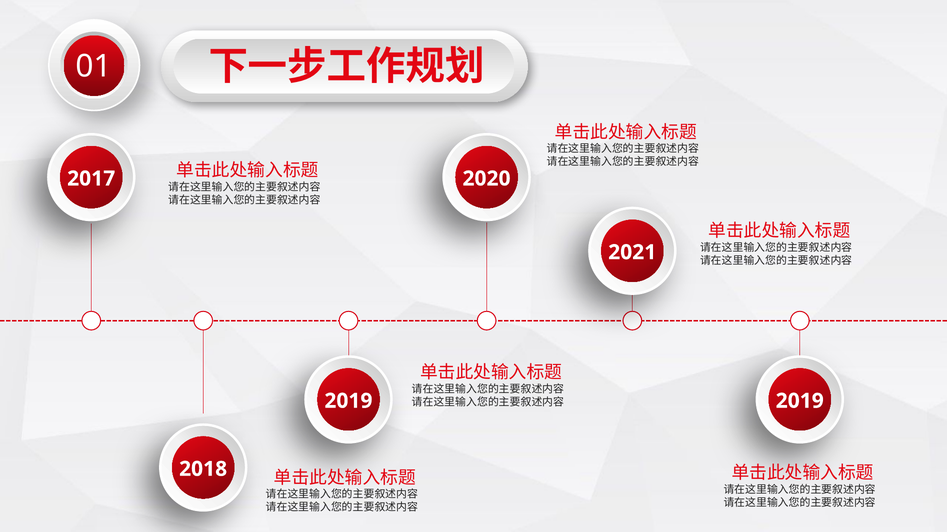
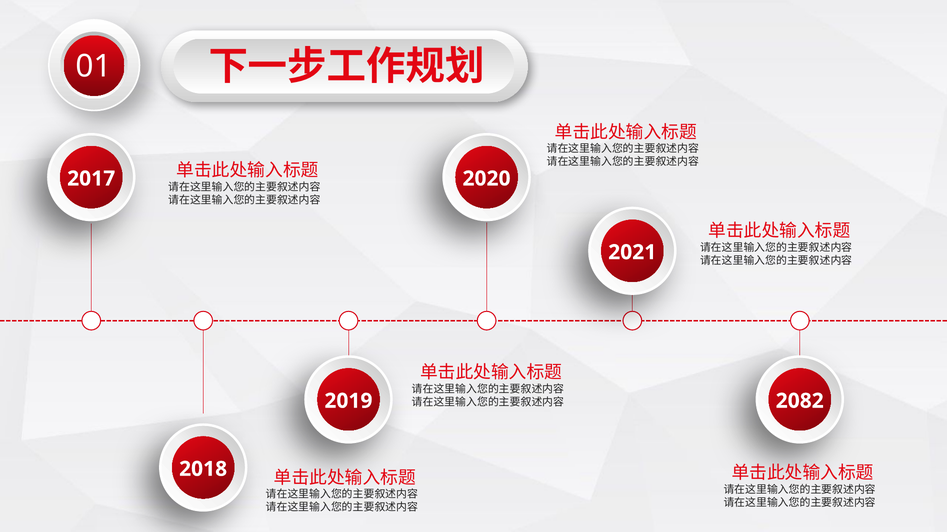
2019: 2019 -> 2082 (800, 401)
